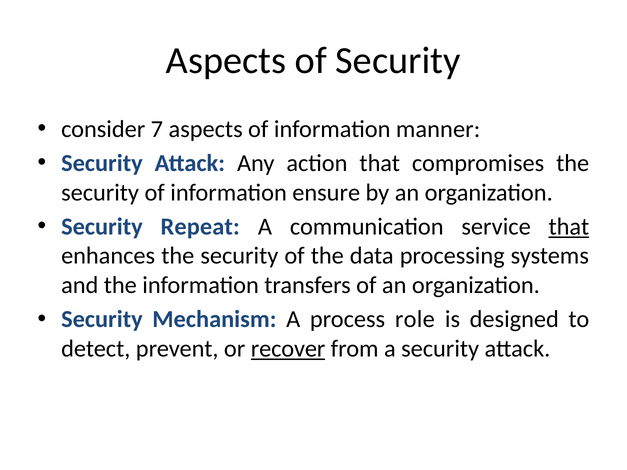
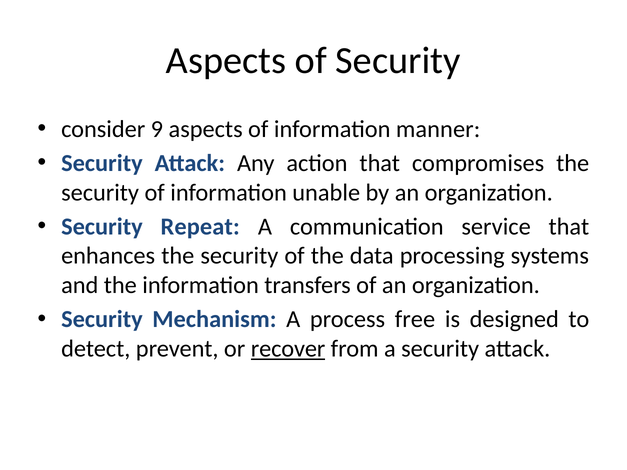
7: 7 -> 9 (157, 129)
ensure: ensure -> unable (326, 193)
that underline: present -> none (569, 227)
role: role -> free (415, 320)
